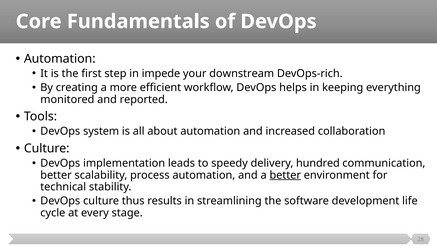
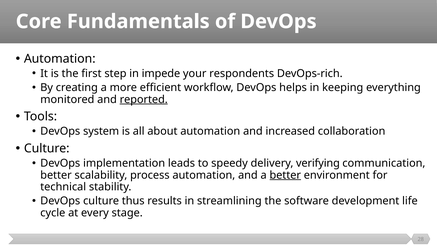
downstream: downstream -> respondents (242, 73)
reported underline: none -> present (144, 99)
hundred: hundred -> verifying (318, 163)
